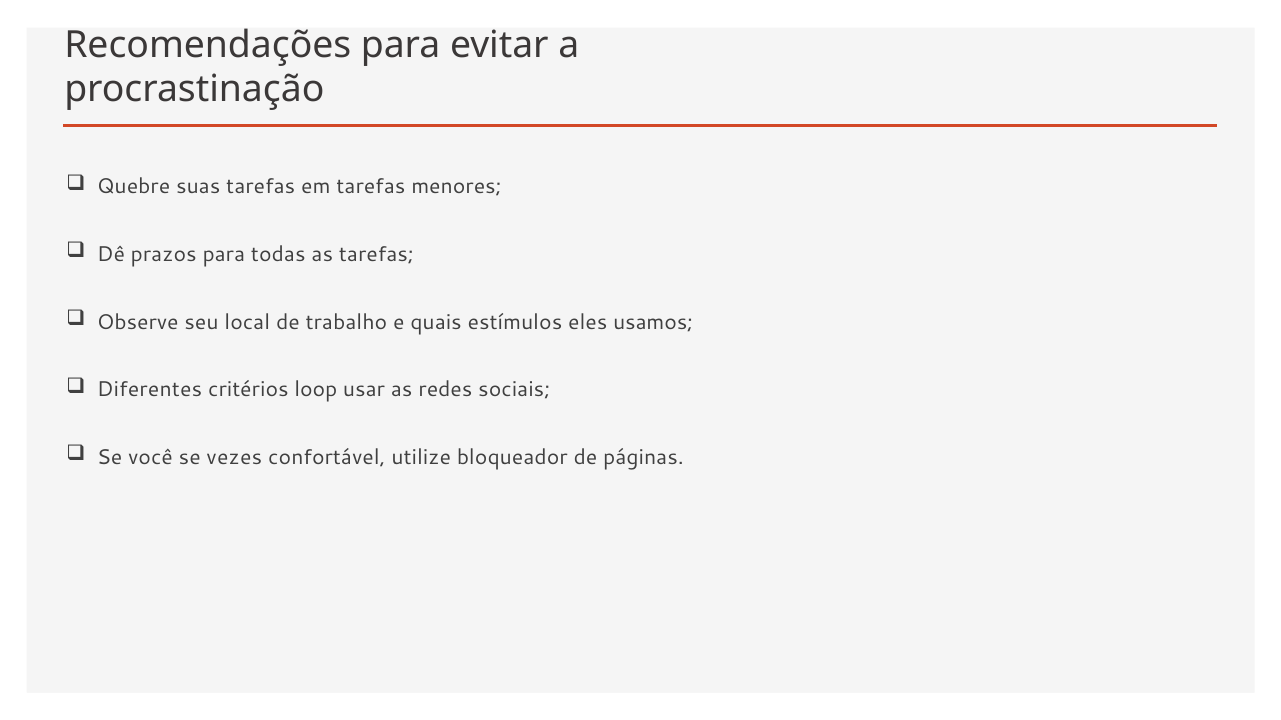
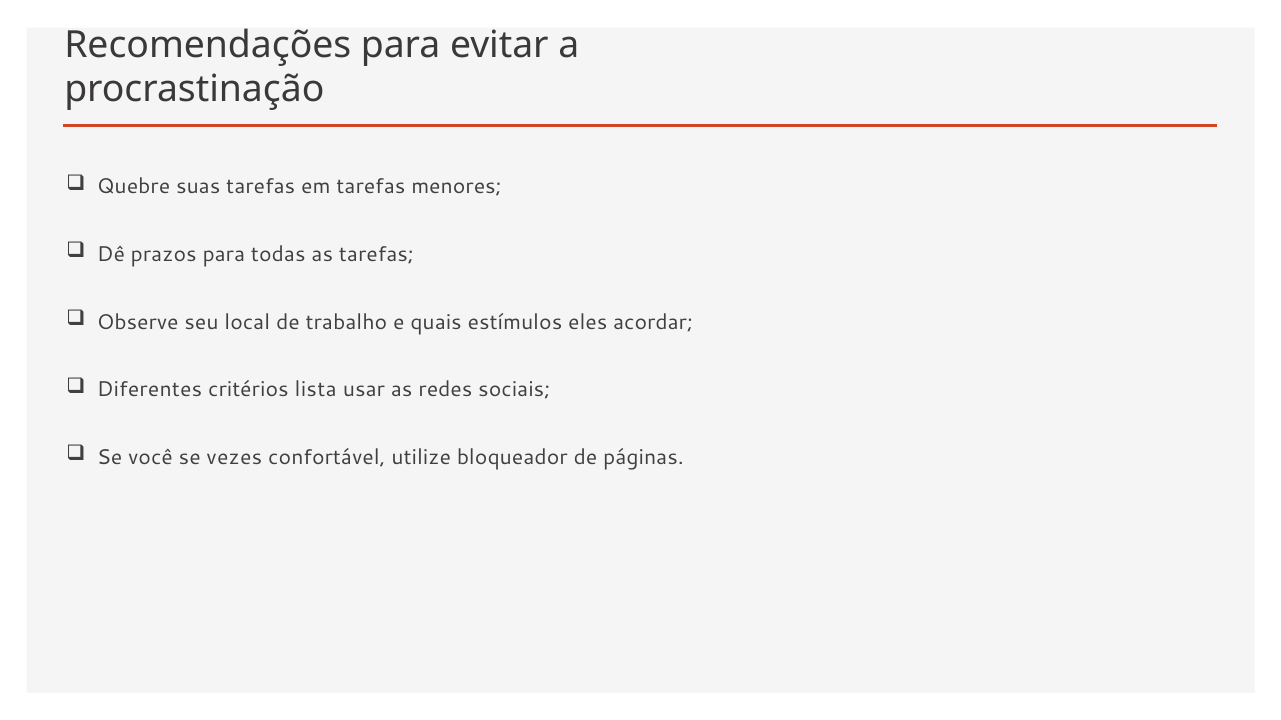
usamos: usamos -> acordar (653, 322)
loop: loop -> lista (316, 390)
